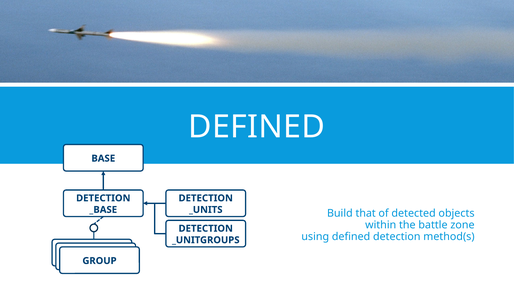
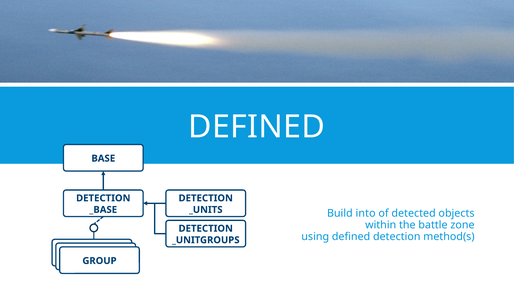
that: that -> into (366, 213)
